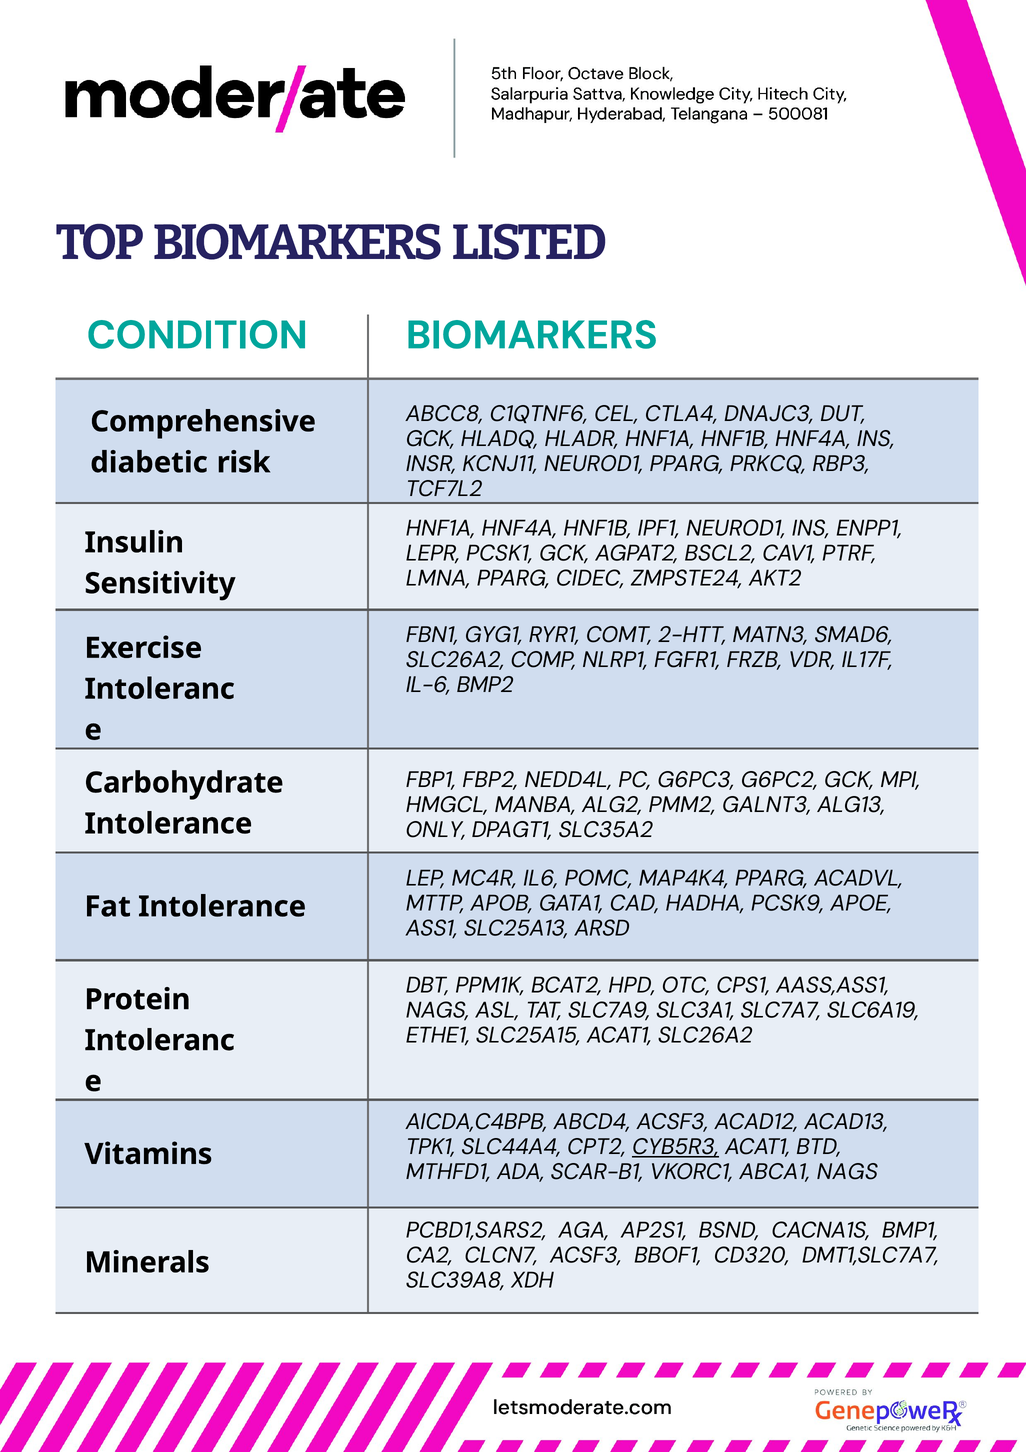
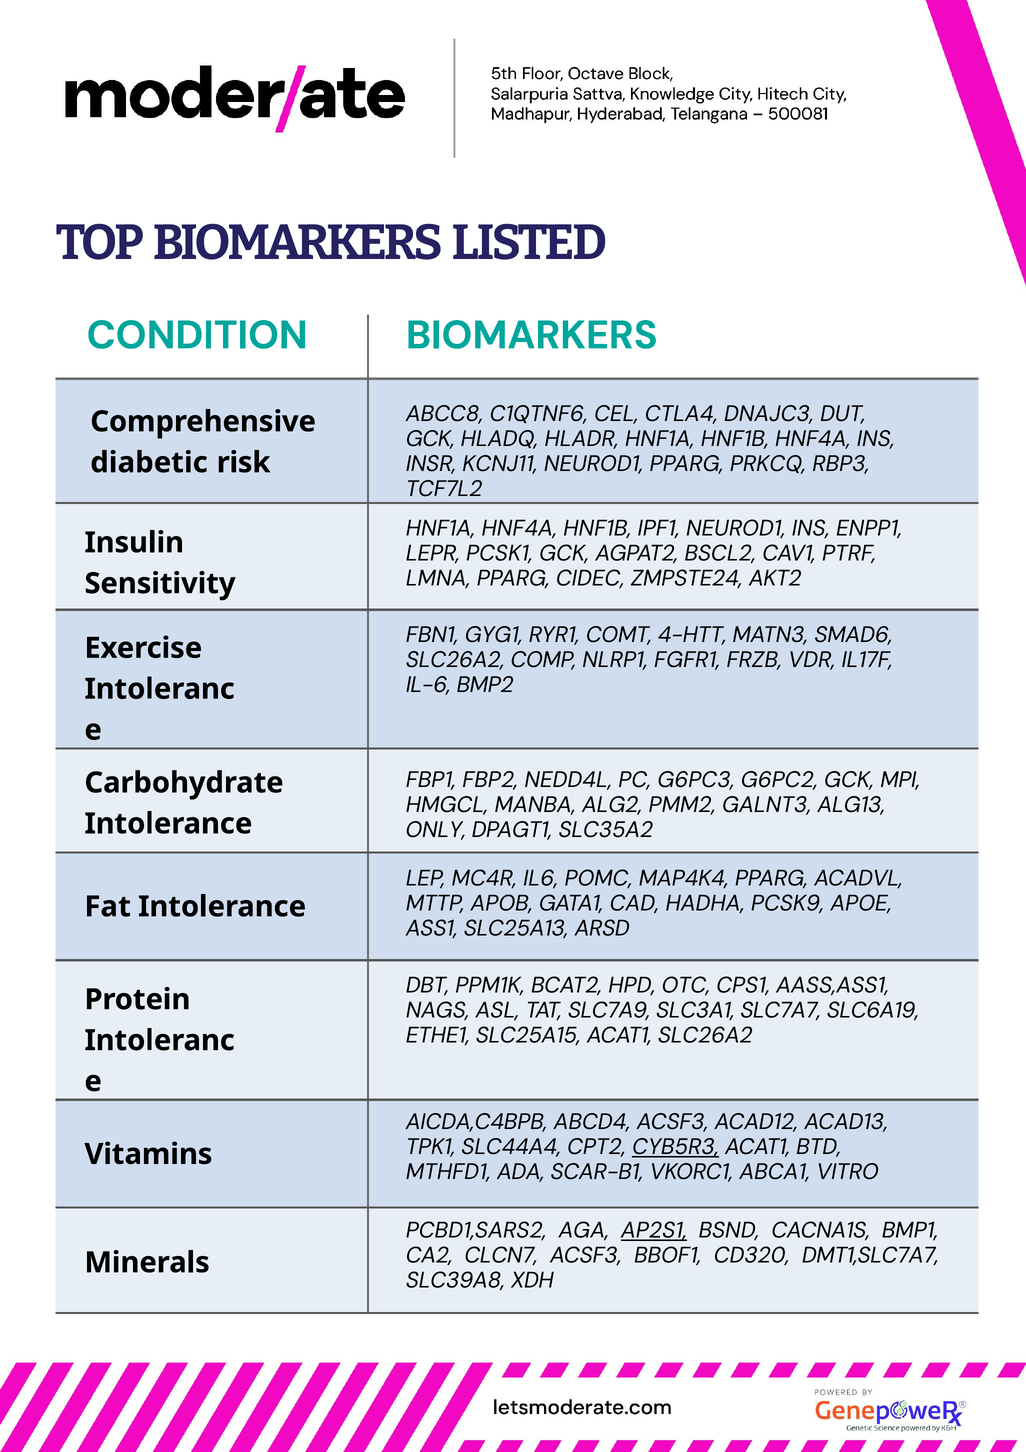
2-HTT: 2-HTT -> 4-HTT (692, 635)
ABCA1 NAGS: NAGS -> VITRO (848, 1172)
AP2S1 underline: none -> present (654, 1230)
